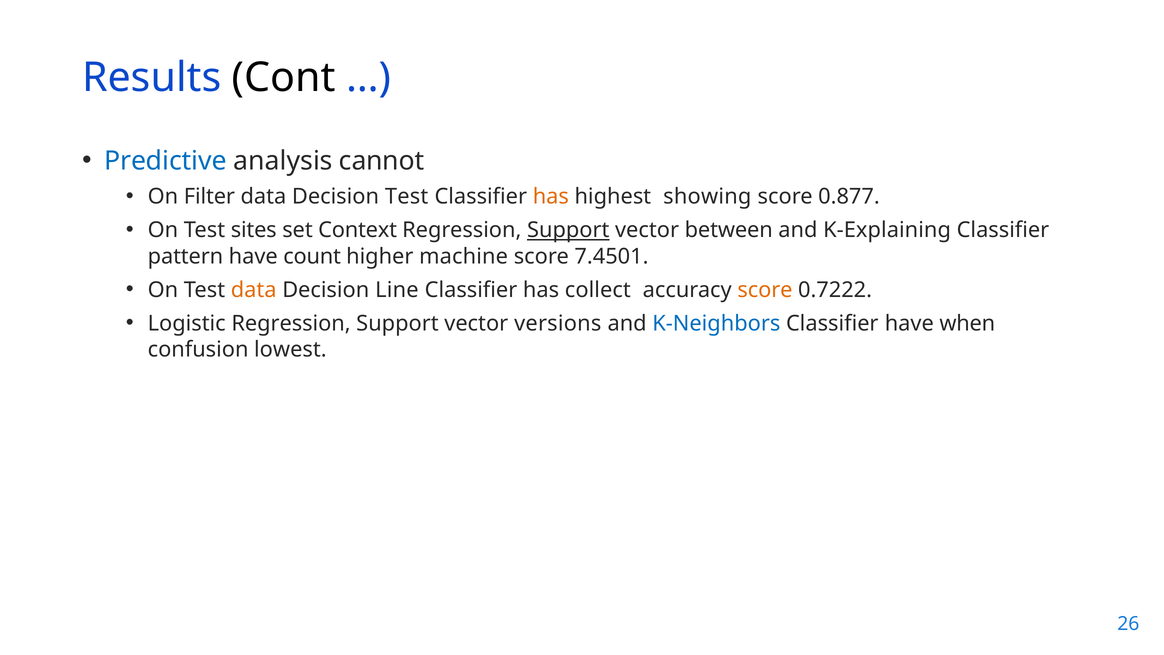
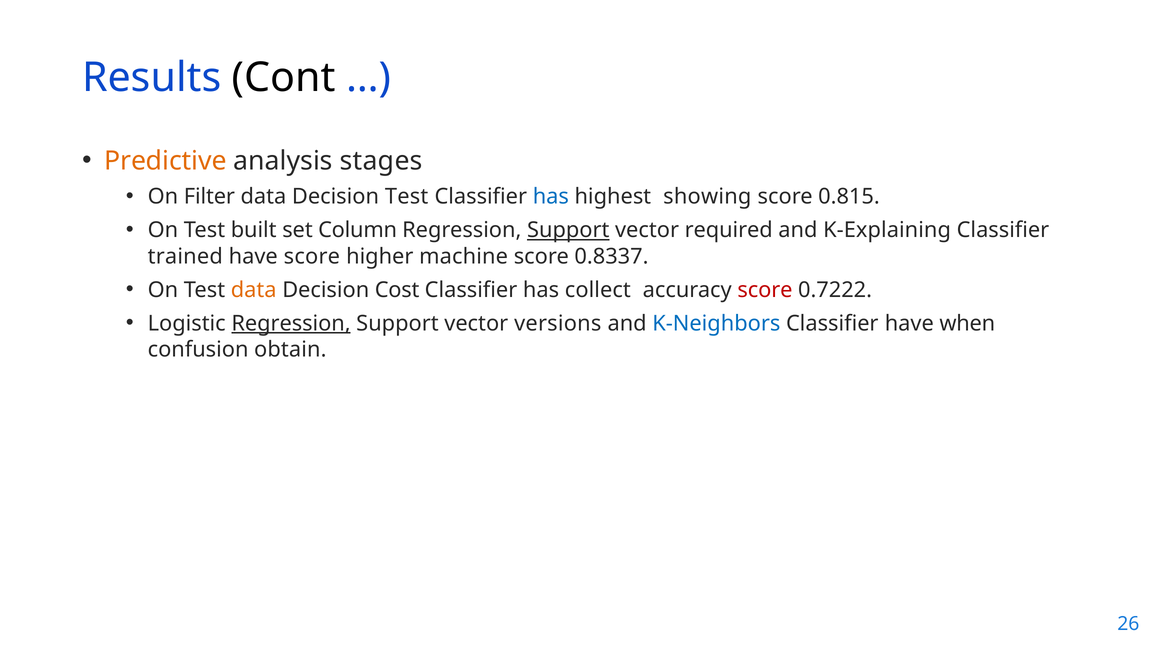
Predictive colour: blue -> orange (165, 161)
cannot: cannot -> stages (381, 161)
has colour: orange -> blue (551, 197)
0.877: 0.877 -> 0.815 (849, 197)
sites: sites -> built (254, 230)
Context: Context -> Column (358, 230)
between: between -> required (729, 230)
pattern: pattern -> trained (185, 256)
have count: count -> score (312, 256)
7.4501: 7.4501 -> 0.8337 (611, 256)
Line: Line -> Cost (397, 290)
score colour: orange -> red (765, 290)
Regression underline: none -> present (291, 323)
lowest: lowest -> obtain (290, 349)
